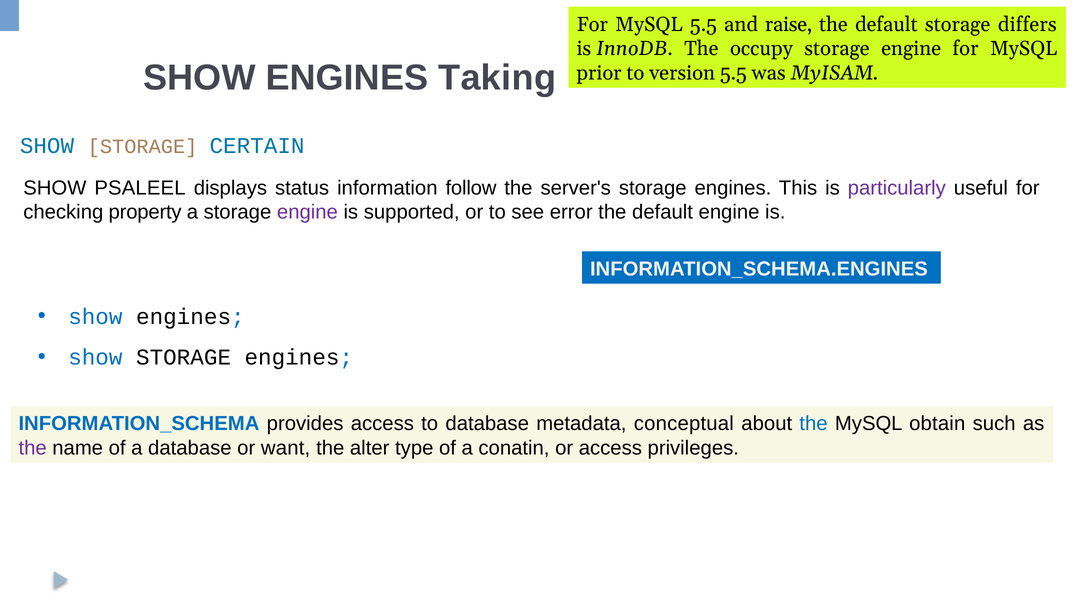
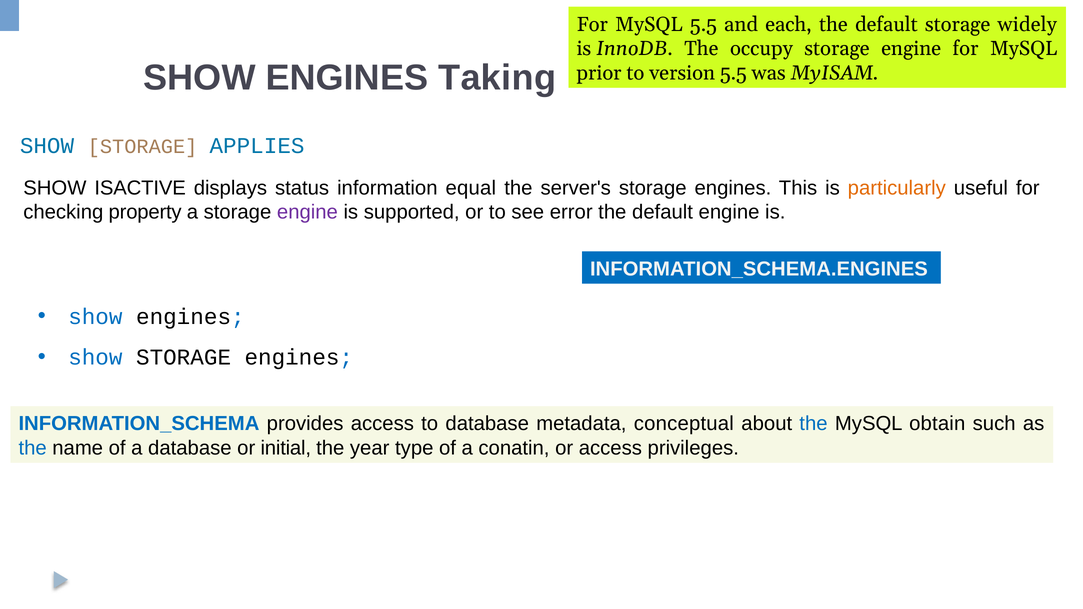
raise: raise -> each (789, 24)
differs: differs -> widely (1027, 24)
CERTAIN: CERTAIN -> APPLIES (257, 146)
PSALEEL: PSALEEL -> ISACTIVE (140, 188)
follow: follow -> equal (471, 188)
particularly colour: purple -> orange (897, 188)
the colour: purple -> blue (33, 448)
want: want -> initial (286, 448)
alter: alter -> year (370, 448)
